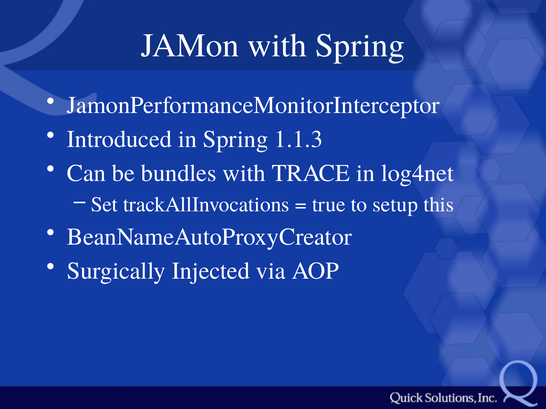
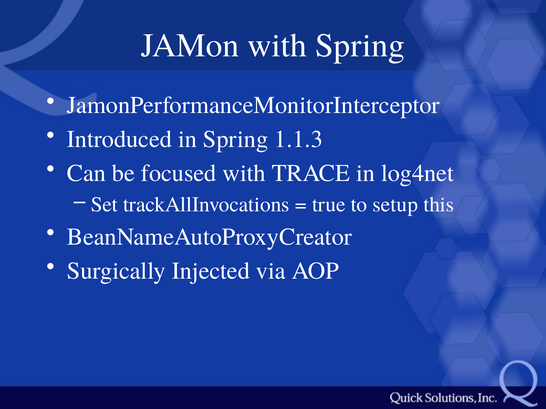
bundles: bundles -> focused (179, 173)
